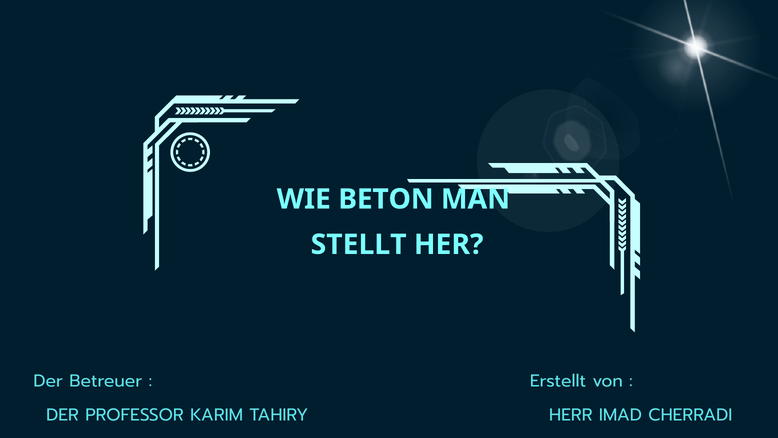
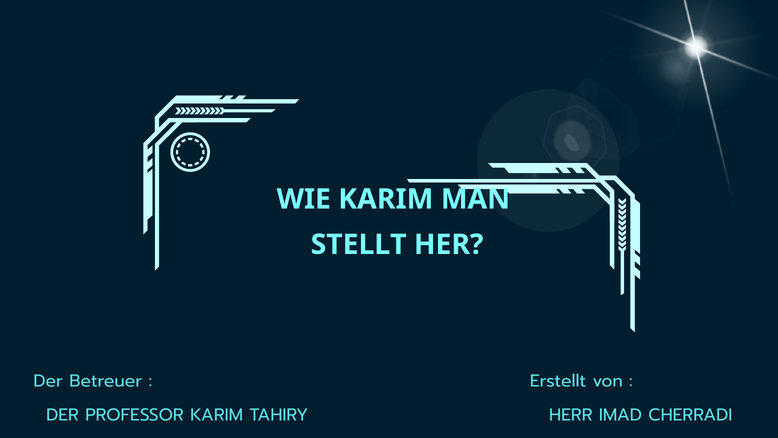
WIE BETON: BETON -> KARIM (386, 199)
